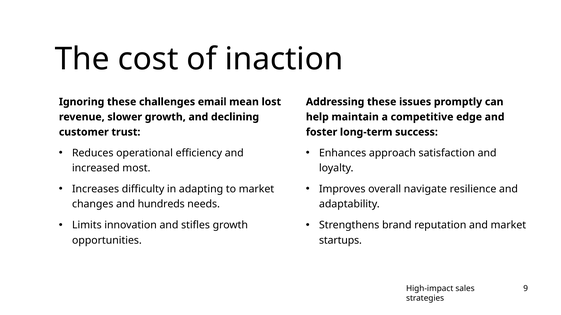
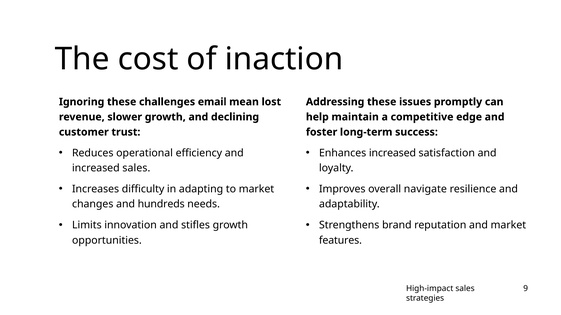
Enhances approach: approach -> increased (392, 153)
increased most: most -> sales (136, 168)
startups: startups -> features (340, 241)
